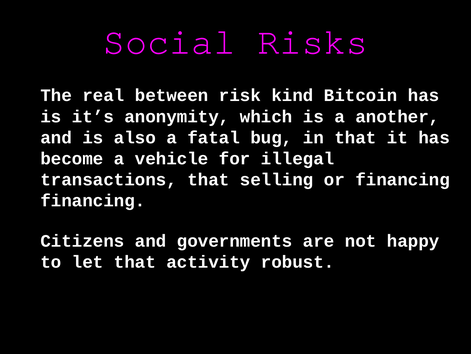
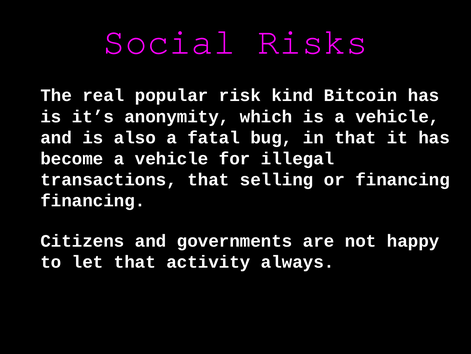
between: between -> popular (172, 95)
is a another: another -> vehicle (397, 116)
robust: robust -> always (298, 262)
